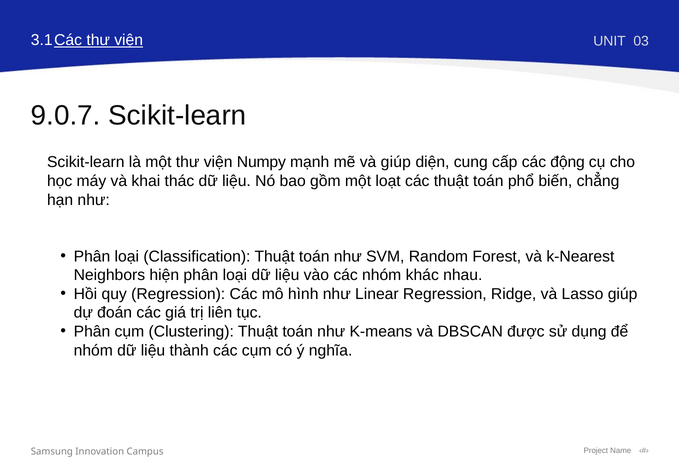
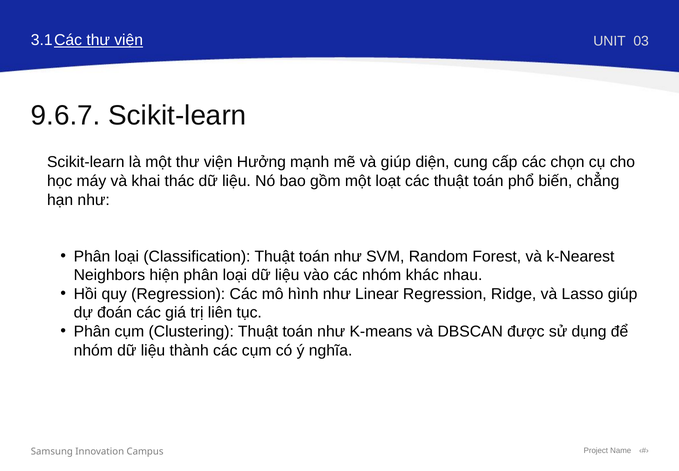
9.0.7: 9.0.7 -> 9.6.7 (66, 116)
Numpy: Numpy -> Hưởng (261, 162)
động: động -> chọn (568, 162)
